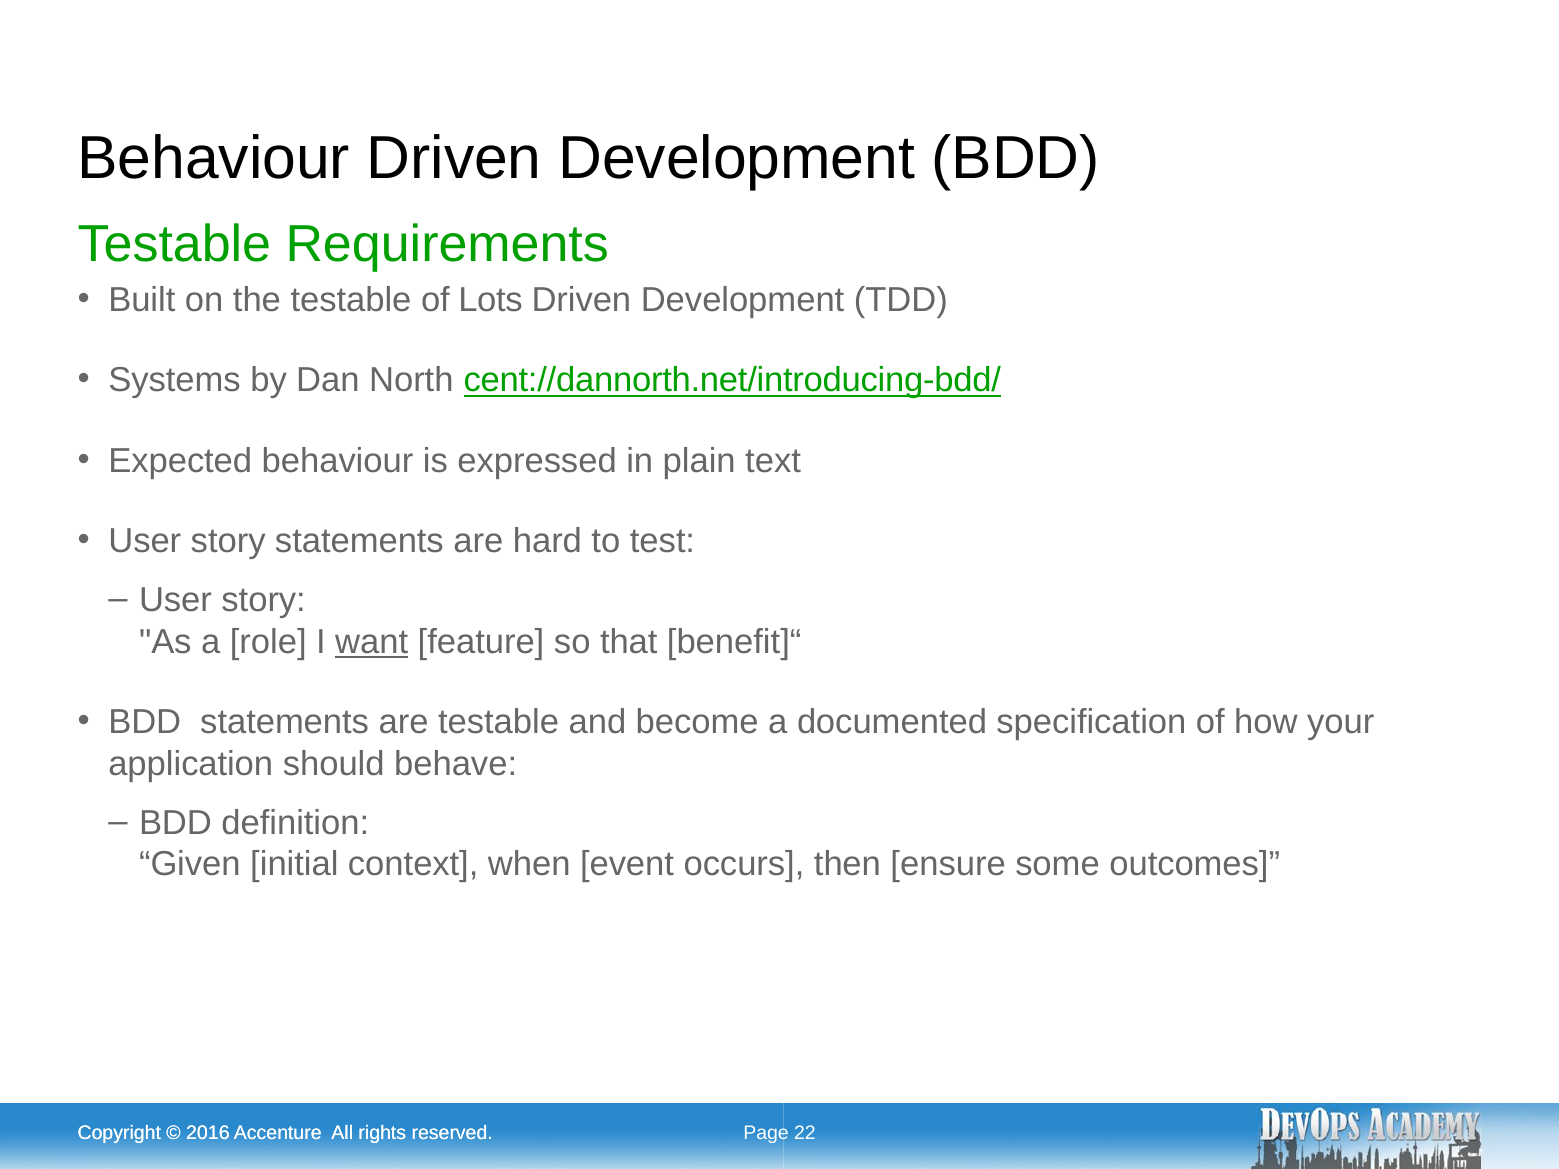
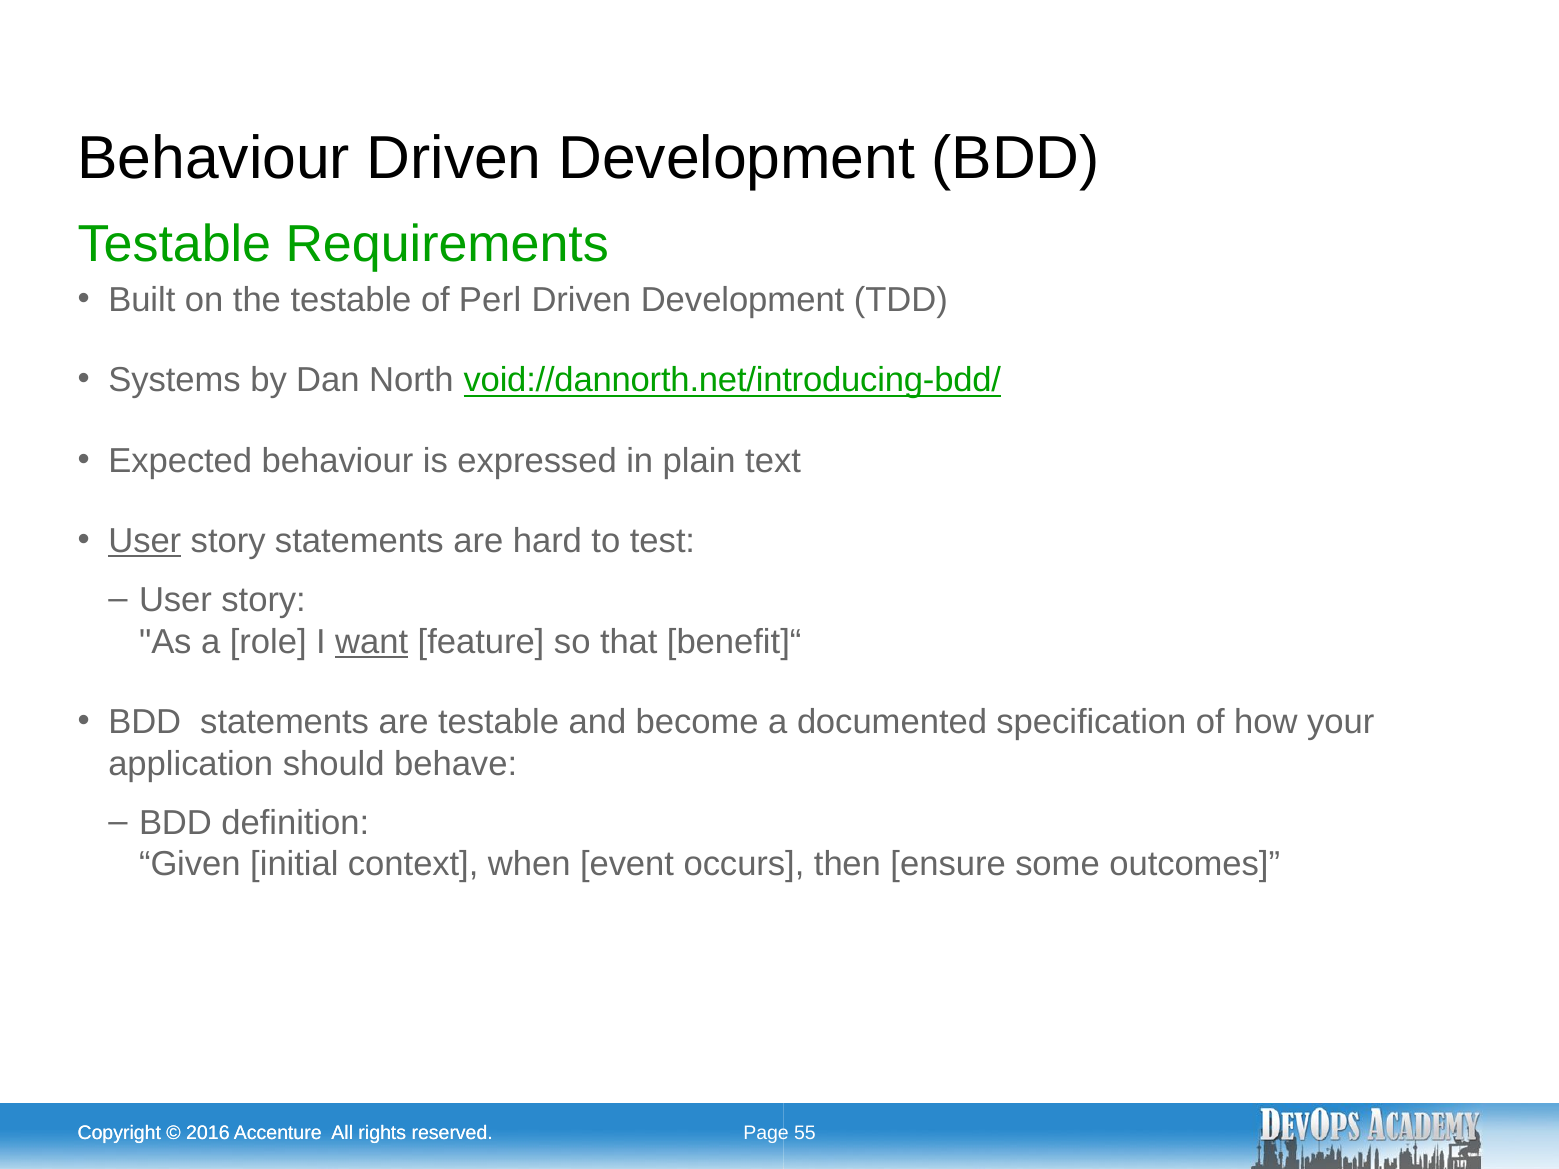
Lots: Lots -> Perl (490, 300)
cent://dannorth.net/introducing-bdd/: cent://dannorth.net/introducing-bdd/ -> void://dannorth.net/introducing-bdd/ (732, 380)
User underline: none -> present (145, 541)
22: 22 -> 55 (805, 1133)
